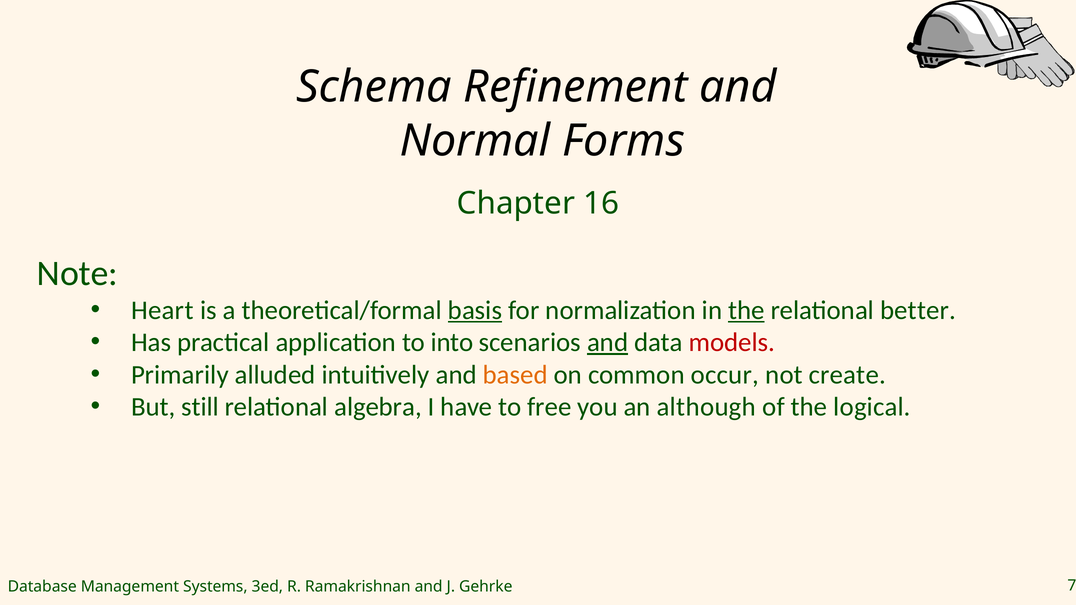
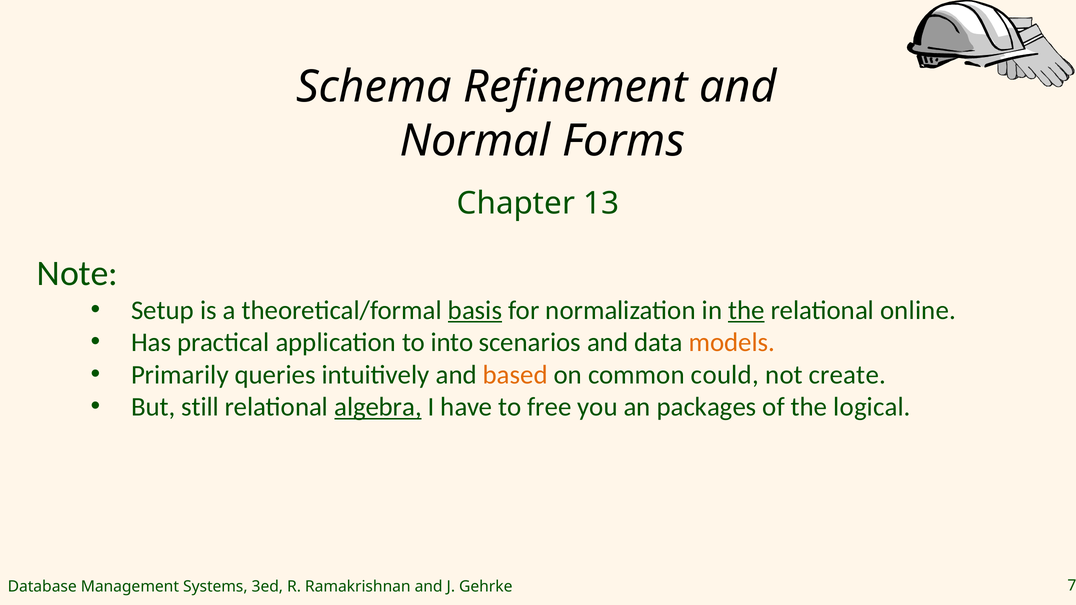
16: 16 -> 13 (601, 203)
Heart: Heart -> Setup (163, 310)
better: better -> online (918, 310)
and underline: present -> none (608, 343)
models colour: red -> orange (732, 343)
alluded: alluded -> queries (275, 375)
occur: occur -> could (725, 375)
algebra underline: none -> present (378, 407)
although: although -> packages (707, 407)
